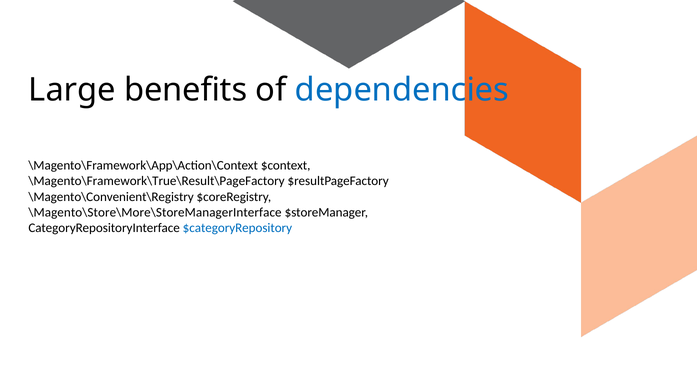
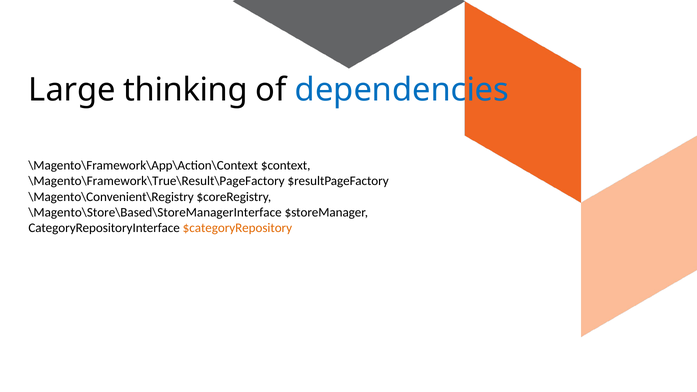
benefits: benefits -> thinking (186, 90)
\Magento\Store\More\StoreManagerInterface: \Magento\Store\More\StoreManagerInterface -> \Magento\Store\Based\StoreManagerInterface (155, 212)
$categoryRepository colour: blue -> orange (237, 228)
